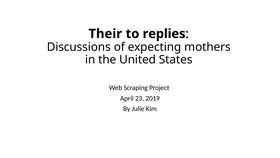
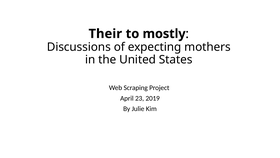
replies: replies -> mostly (164, 34)
